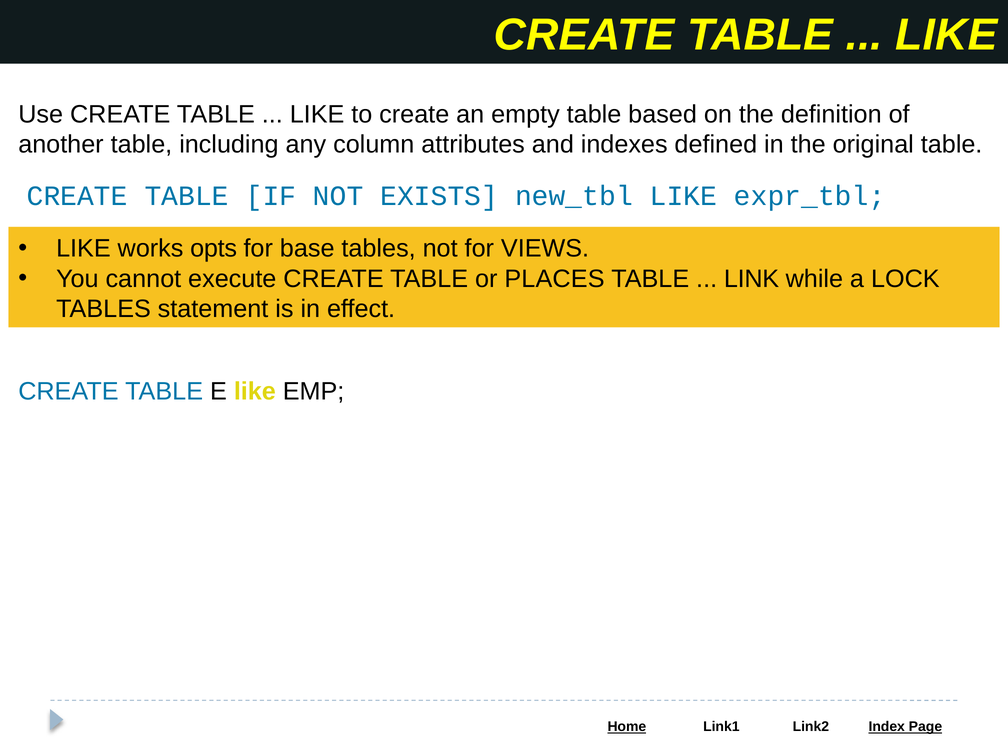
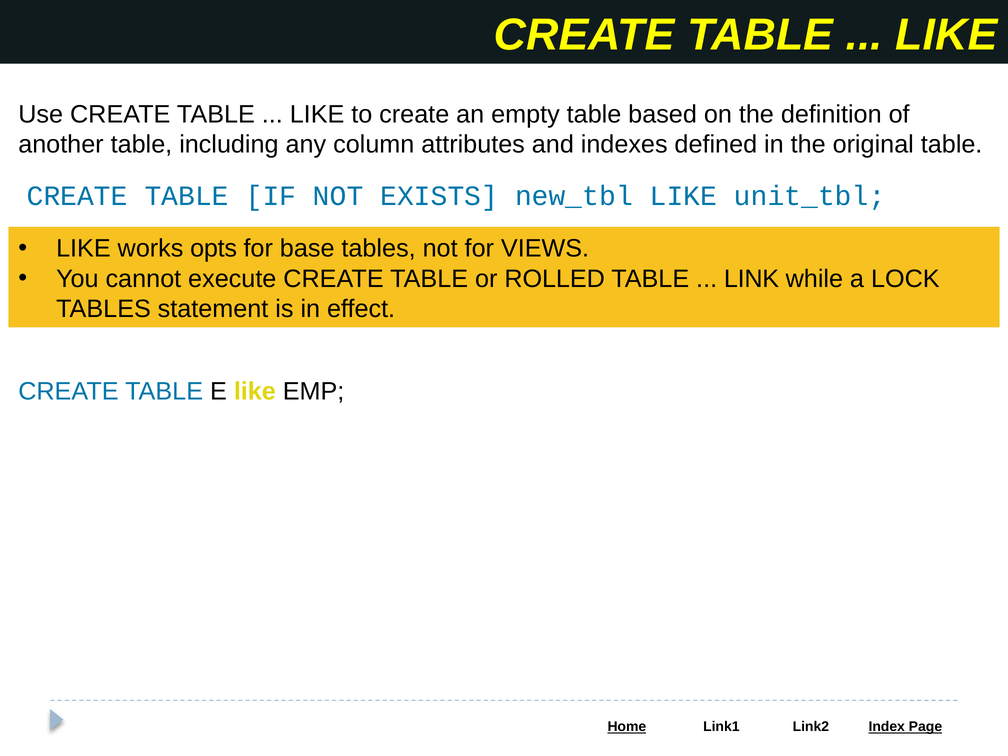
expr_tbl: expr_tbl -> unit_tbl (810, 196)
PLACES: PLACES -> ROLLED (555, 279)
